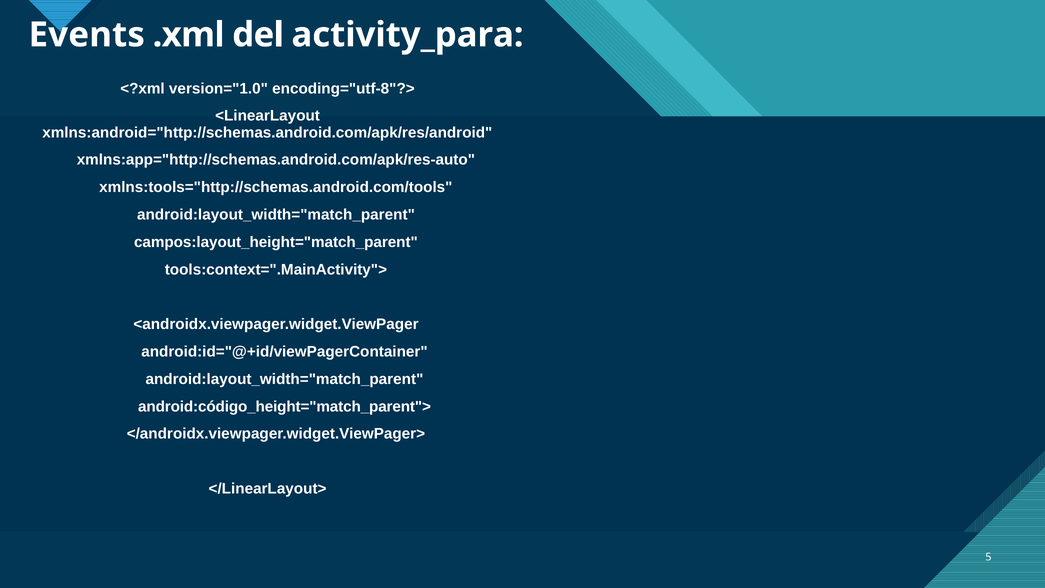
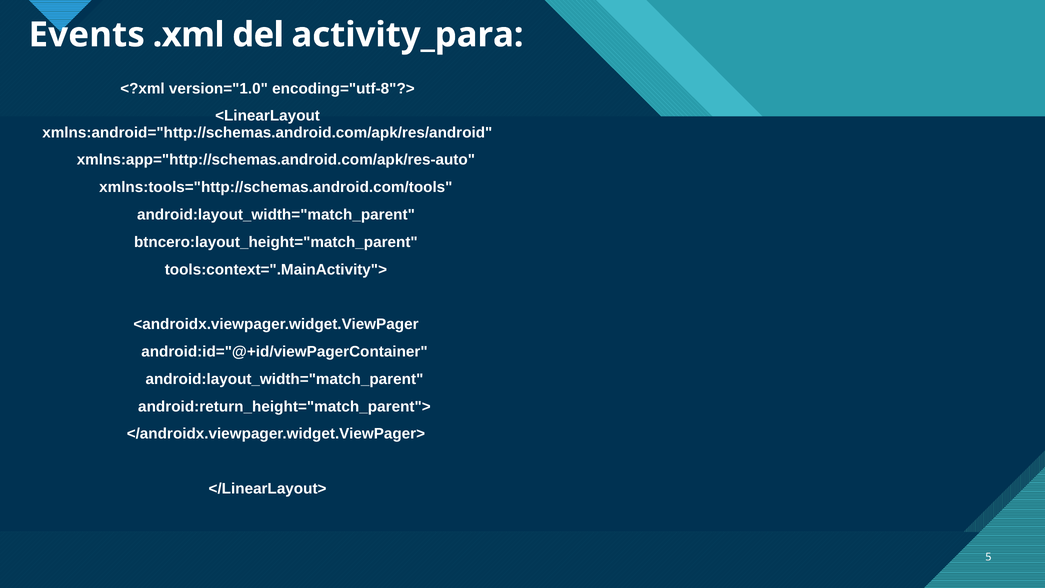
campos:layout_height="match_parent: campos:layout_height="match_parent -> btncero:layout_height="match_parent (276, 242)
android:código_height="match_parent">: android:código_height="match_parent"> -> android:return_height="match_parent"> (284, 406)
